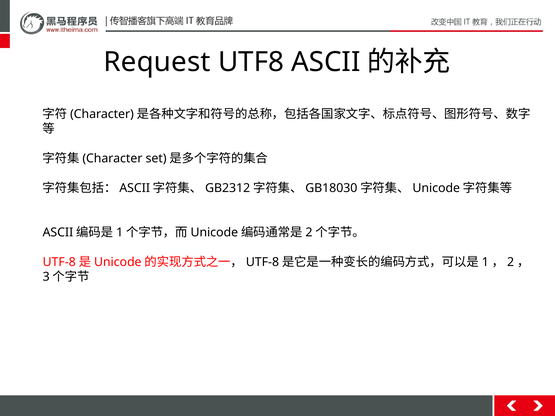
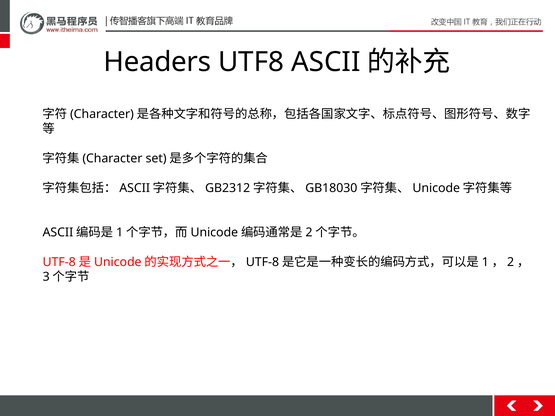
Request: Request -> Headers (157, 62)
